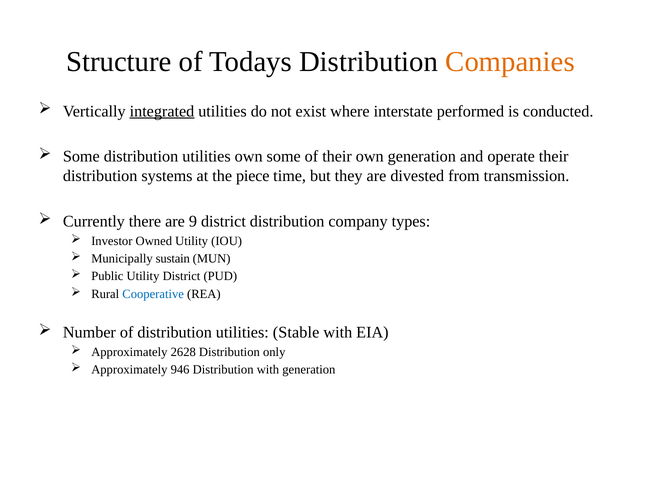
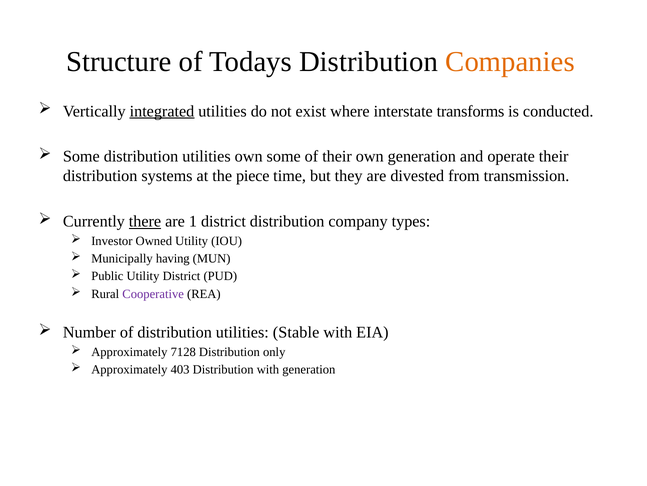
performed: performed -> transforms (471, 111)
there underline: none -> present (145, 221)
9: 9 -> 1 (193, 221)
sustain: sustain -> having (173, 258)
Cooperative colour: blue -> purple (153, 294)
2628: 2628 -> 7128 (183, 351)
946: 946 -> 403 (180, 369)
